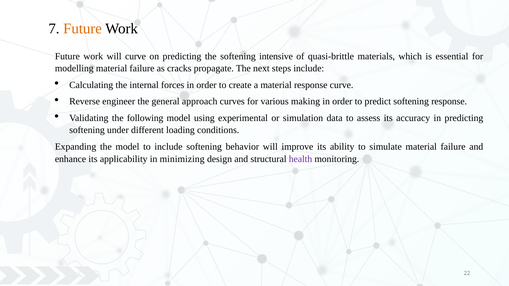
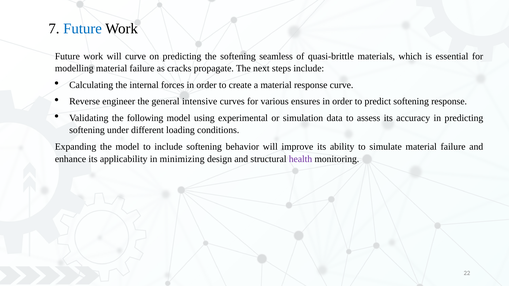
Future colour: orange -> blue (83, 29)
intensive: intensive -> seamless (276, 56)
approach: approach -> intensive (200, 102)
making: making -> ensures (306, 102)
